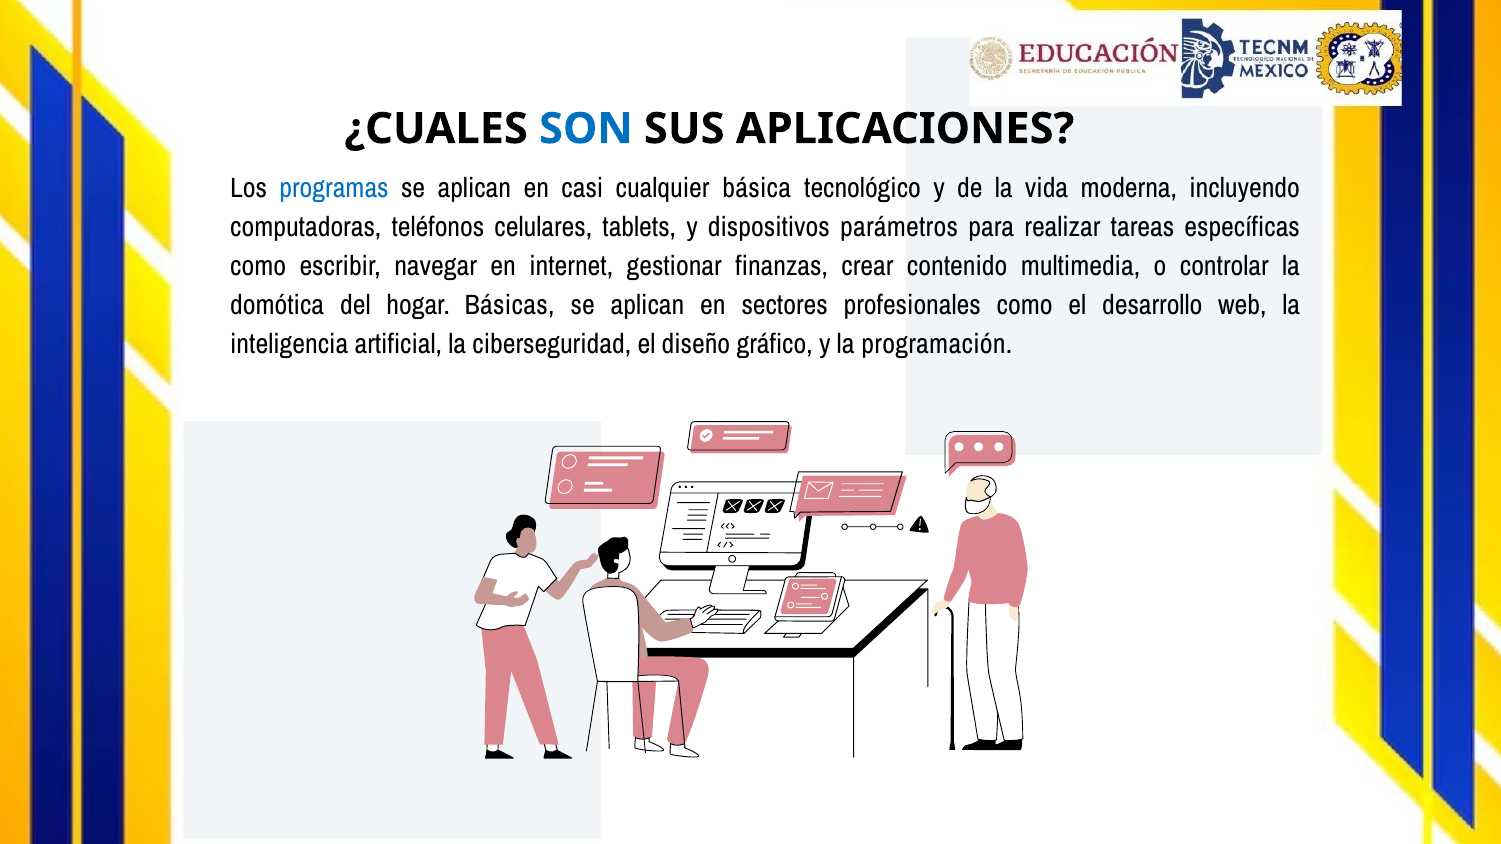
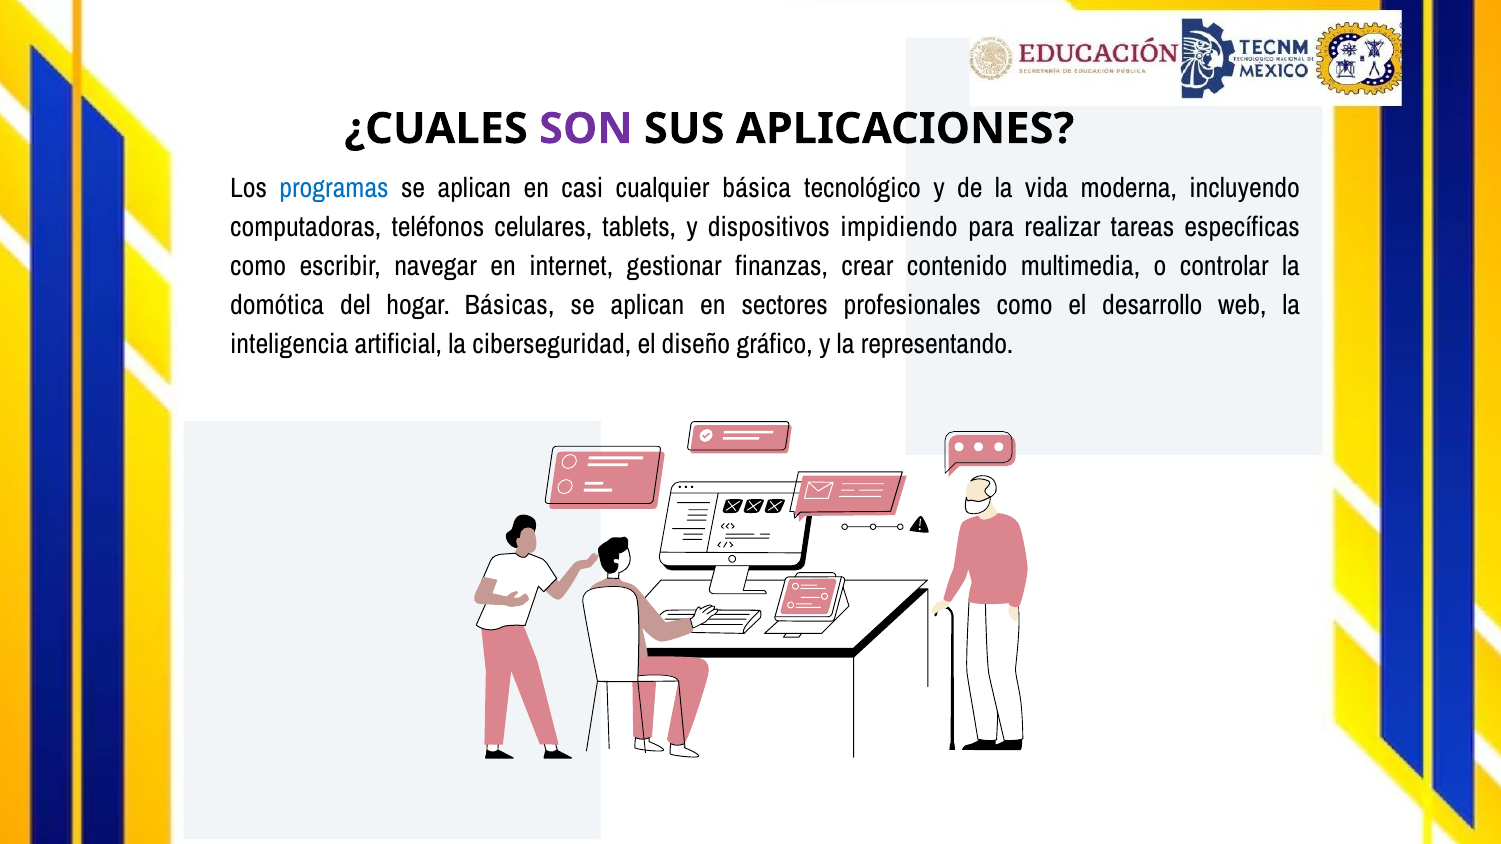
SON colour: blue -> purple (586, 129)
parámetros: parámetros -> impidiendo (899, 227)
programación: programación -> representando (937, 344)
